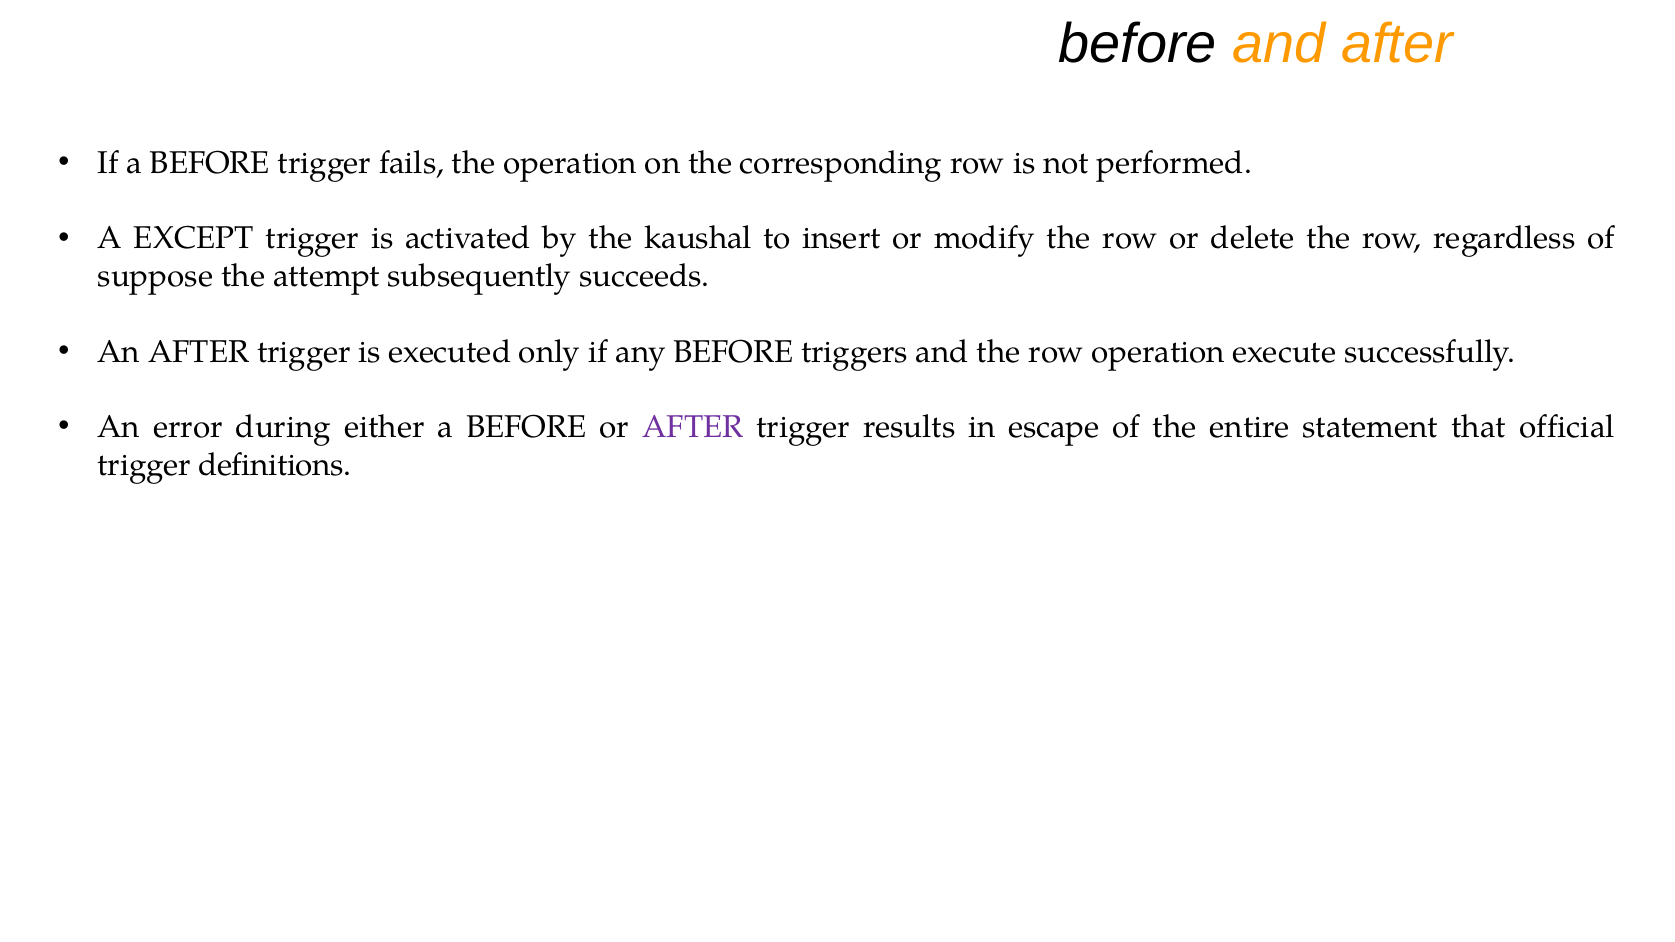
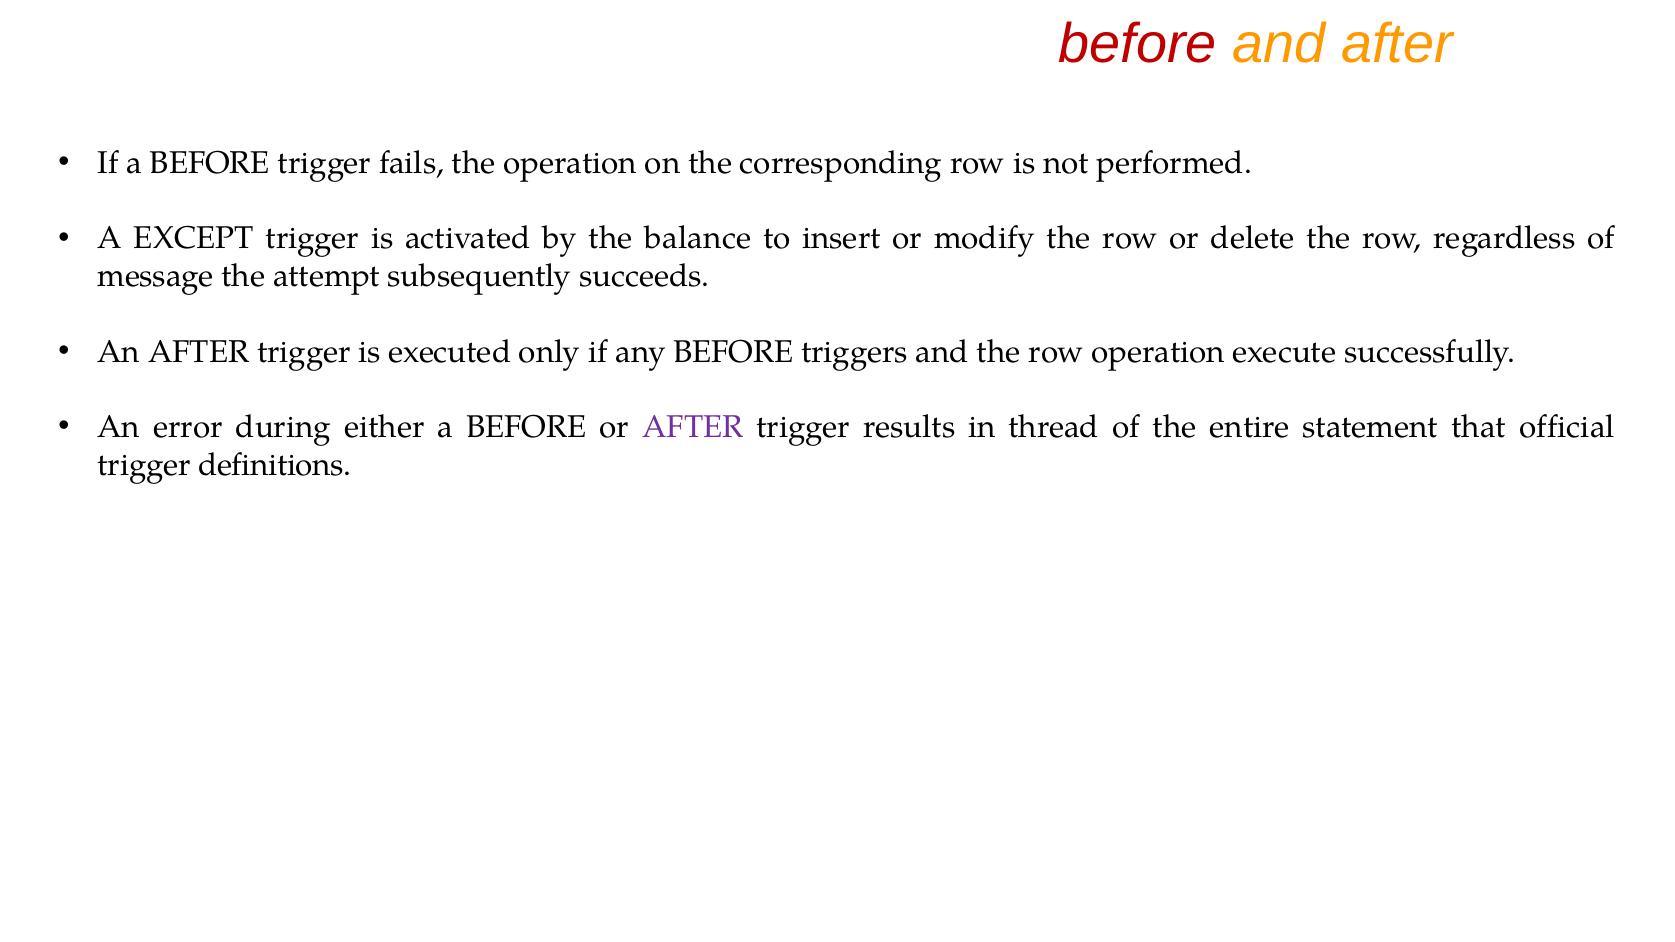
before colour: black -> red (1138, 44)
kaushal: kaushal -> balance (698, 239)
suppose: suppose -> message (156, 276)
escape: escape -> thread (1054, 427)
